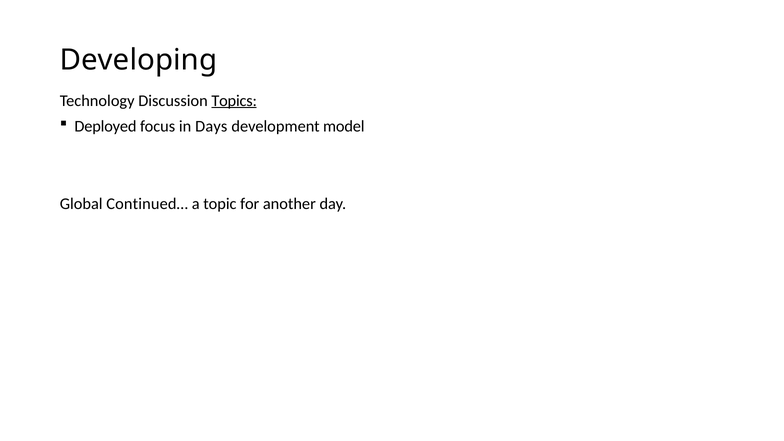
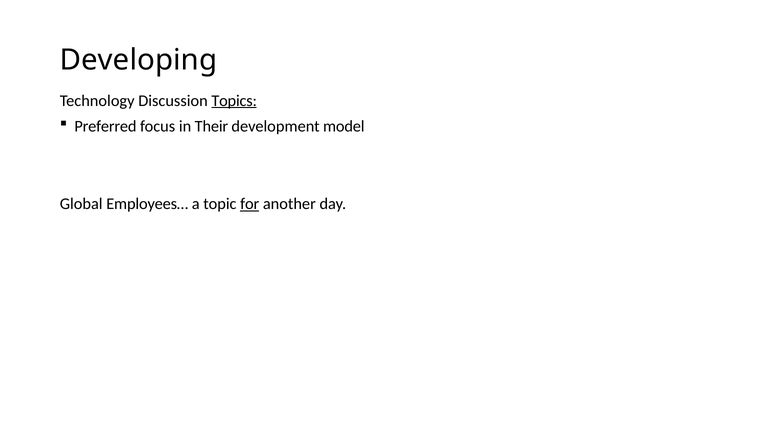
Deployed: Deployed -> Preferred (105, 126)
Days: Days -> Their (211, 126)
Continued…: Continued… -> Employees… (147, 204)
for underline: none -> present (250, 204)
